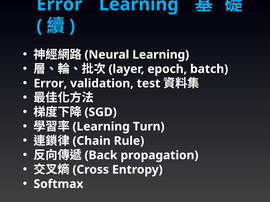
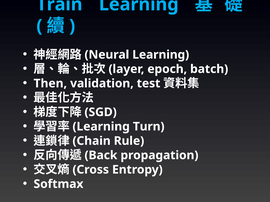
Error: Error -> Train (59, 4)
Error: Error -> Then (50, 84)
